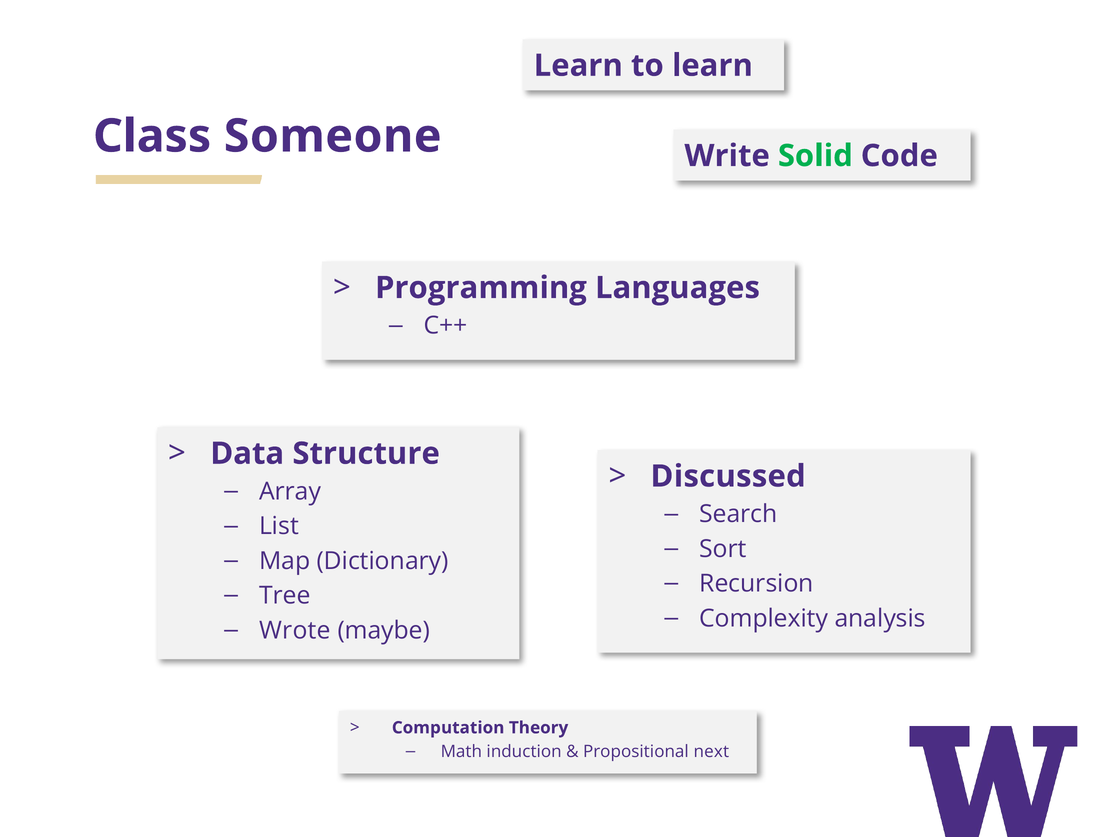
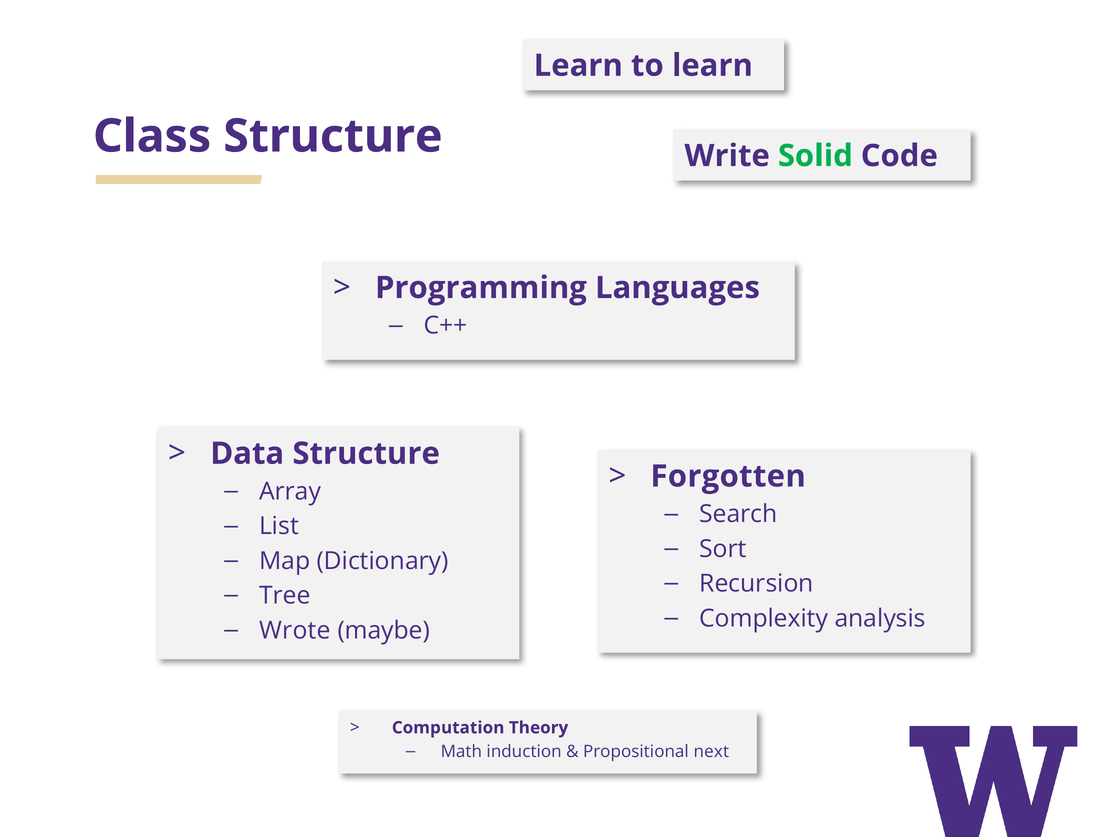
Class Someone: Someone -> Structure (333, 136)
Discussed: Discussed -> Forgotten (728, 477)
